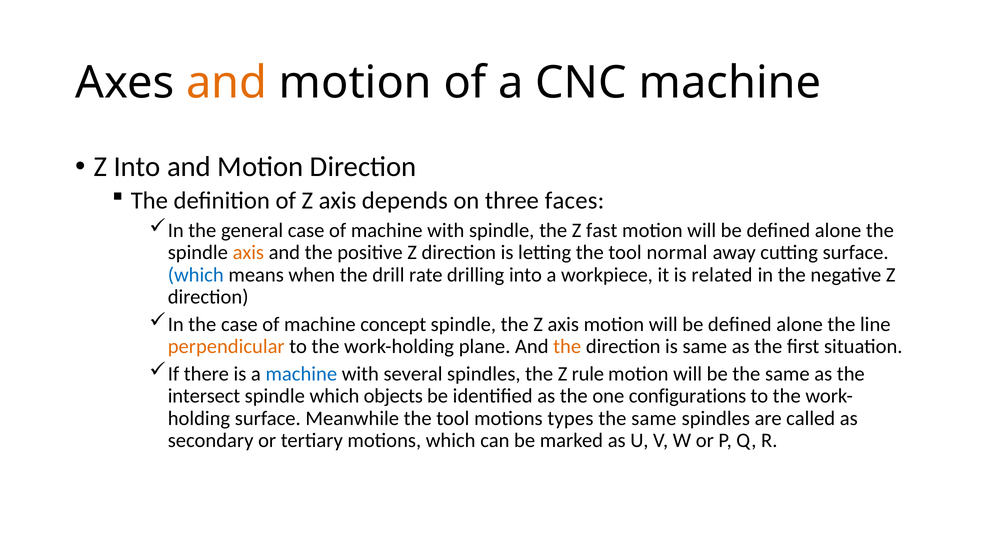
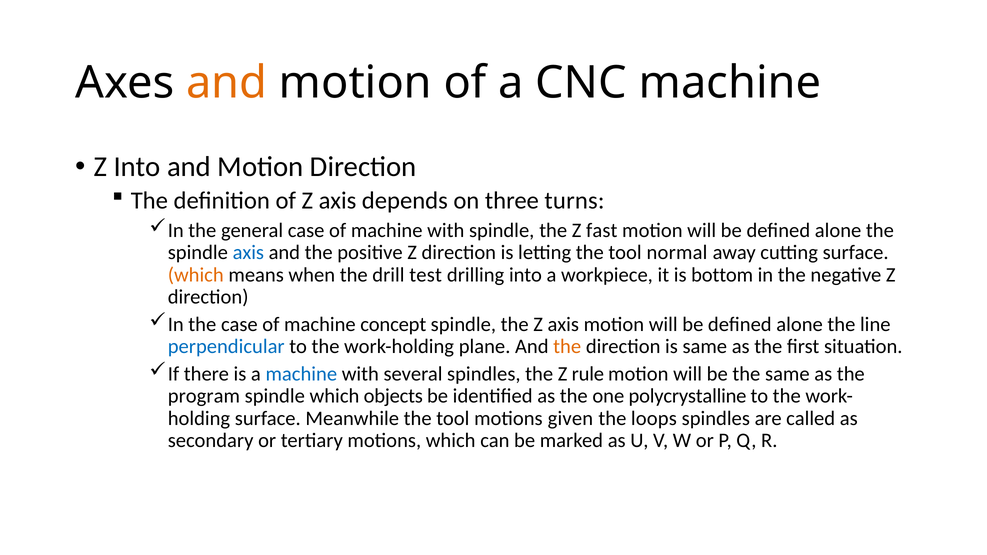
faces: faces -> turns (575, 201)
axis colour: orange -> blue (248, 253)
which colour: blue -> orange (196, 275)
rate: rate -> test (426, 275)
related: related -> bottom (722, 275)
perpendicular colour: orange -> blue (226, 347)
intersect: intersect -> program (204, 396)
configurations: configurations -> polycrystalline (688, 396)
types: types -> given (570, 418)
same: same -> loops (654, 418)
